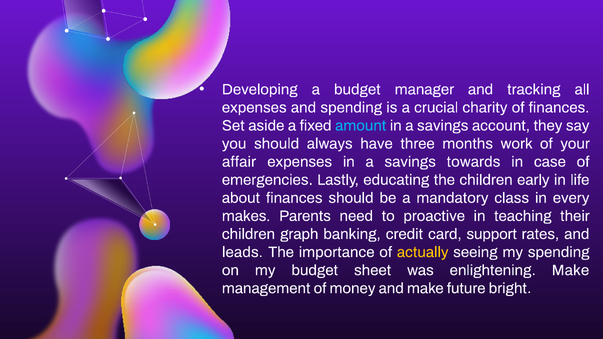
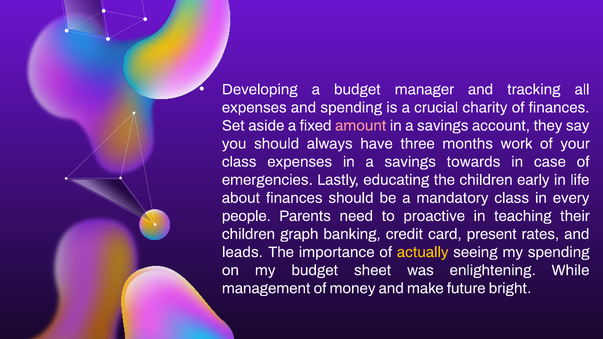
amount colour: light blue -> pink (361, 126)
affair: affair -> class (239, 162)
makes: makes -> people (246, 216)
support: support -> present (492, 234)
enlightening Make: Make -> While (570, 270)
